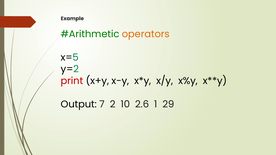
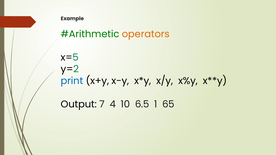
print colour: red -> blue (72, 81)
2: 2 -> 4 (113, 104)
2.6: 2.6 -> 6.5 (142, 104)
29: 29 -> 65 (168, 104)
